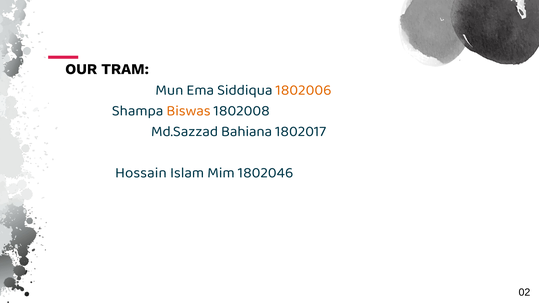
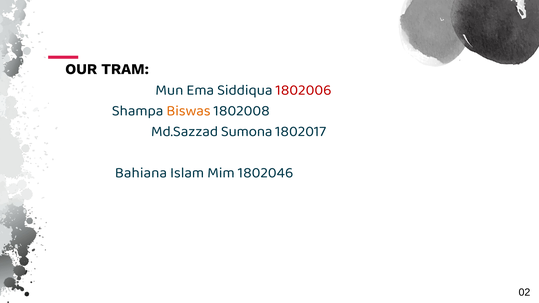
1802006 colour: orange -> red (303, 90)
Bahiana: Bahiana -> Sumona (247, 131)
Hossain: Hossain -> Bahiana (141, 173)
